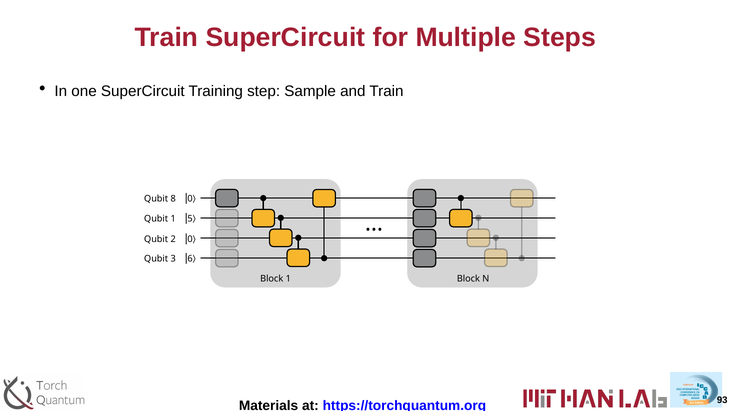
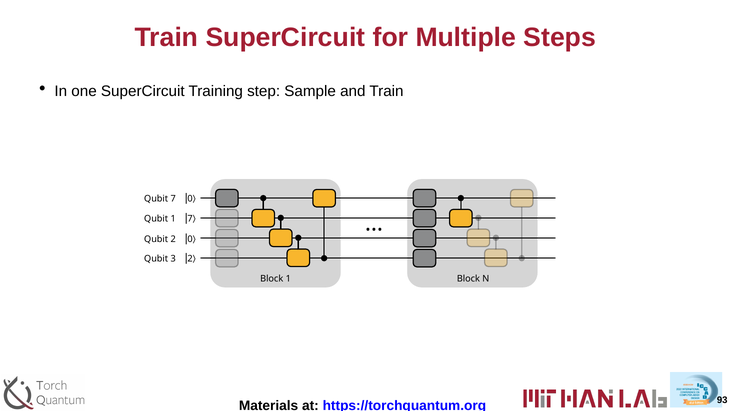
Qubit 8: 8 -> 7 (173, 199)
1 5: 5 -> 7 (190, 219)
3 6: 6 -> 2 (190, 259)
